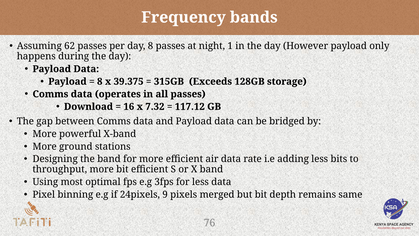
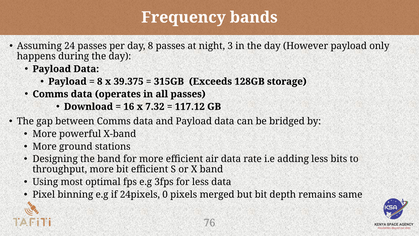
62: 62 -> 24 (70, 46)
1: 1 -> 3 (230, 46)
9: 9 -> 0 (165, 194)
